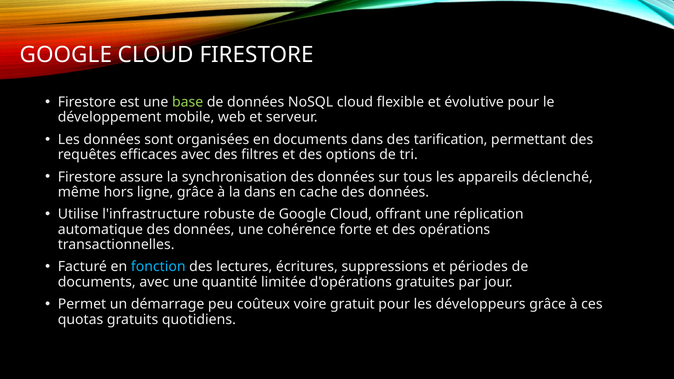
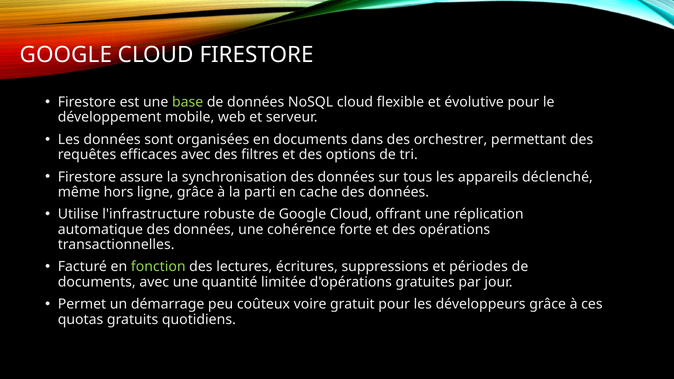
tarification: tarification -> orchestrer (451, 140)
la dans: dans -> parti (260, 192)
fonction colour: light blue -> light green (158, 267)
